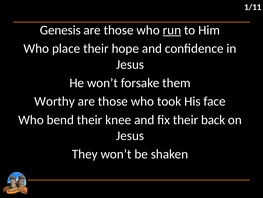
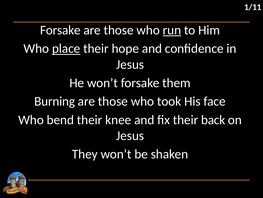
Genesis: Genesis -> Forsake (60, 30)
place underline: none -> present (66, 48)
Worthy: Worthy -> Burning (55, 101)
